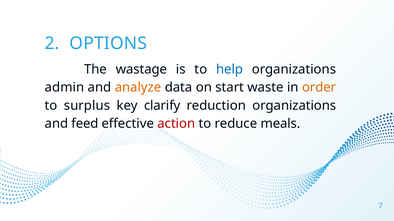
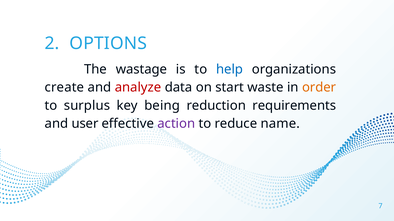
admin: admin -> create (64, 88)
analyze colour: orange -> red (138, 88)
clarify: clarify -> being (162, 106)
reduction organizations: organizations -> requirements (294, 106)
feed: feed -> user (85, 124)
action colour: red -> purple (176, 124)
meals: meals -> name (280, 124)
